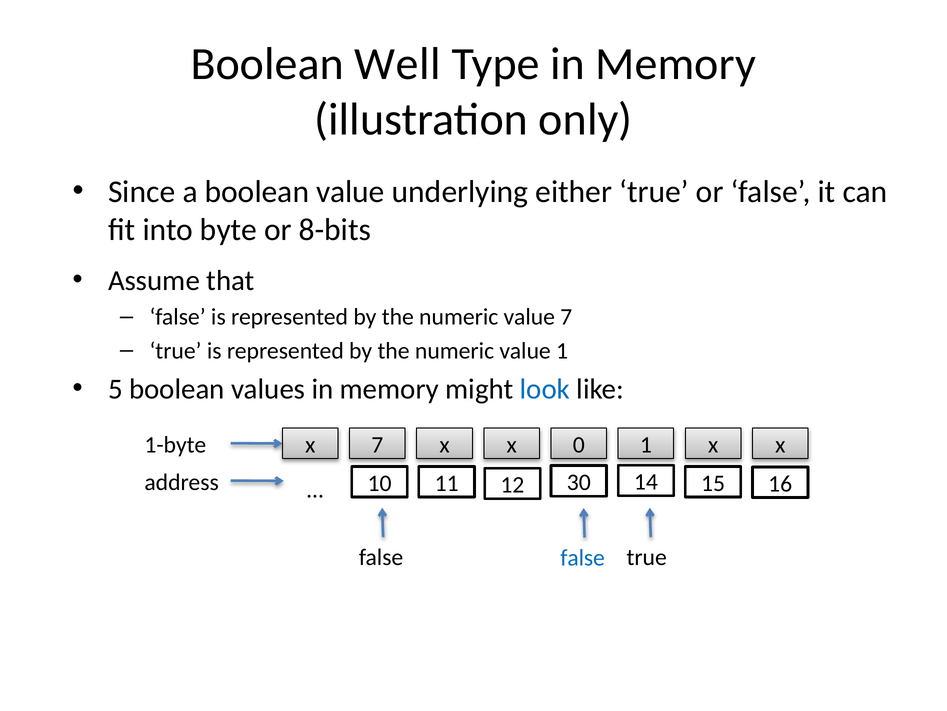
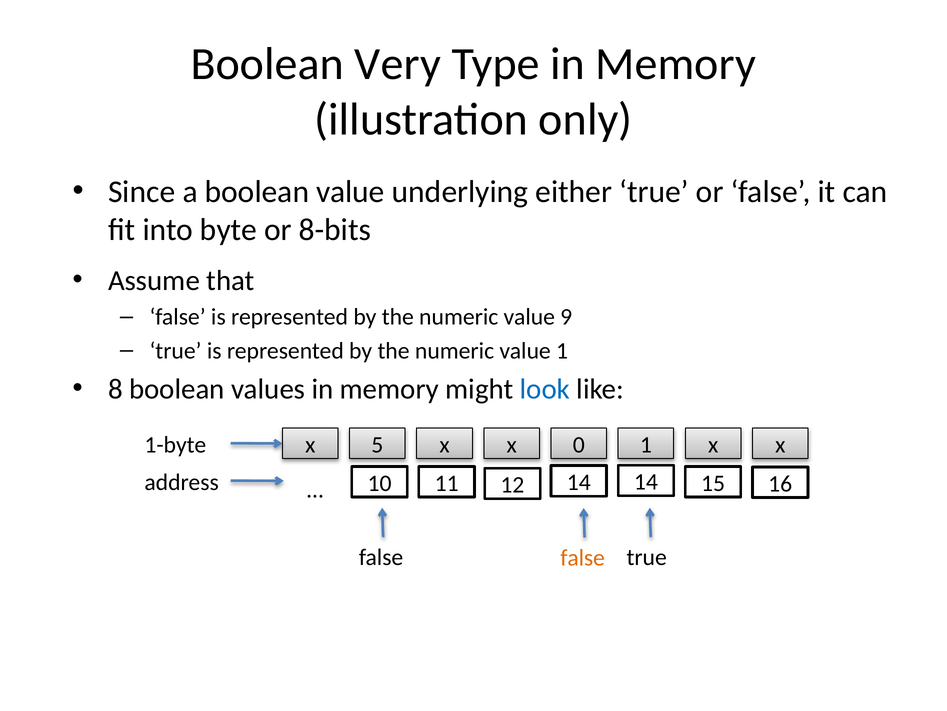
Well: Well -> Very (398, 64)
value 7: 7 -> 9 (566, 317)
5: 5 -> 8 (115, 389)
x 7: 7 -> 5 (377, 445)
12 30: 30 -> 14 (579, 482)
false colour: blue -> orange (583, 557)
